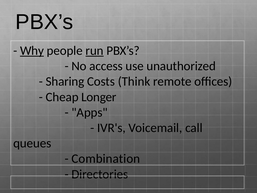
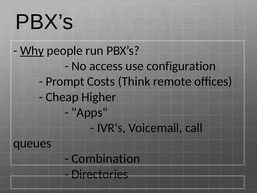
run underline: present -> none (95, 51)
unauthorized: unauthorized -> configuration (181, 66)
Sharing: Sharing -> Prompt (65, 81)
Longer: Longer -> Higher (99, 97)
